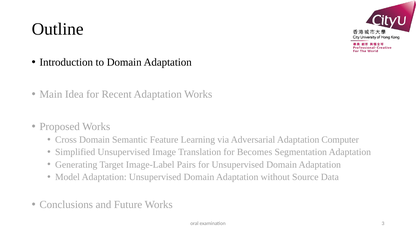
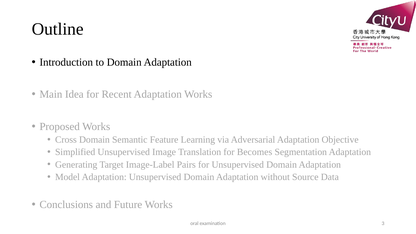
Computer: Computer -> Objective (340, 140)
